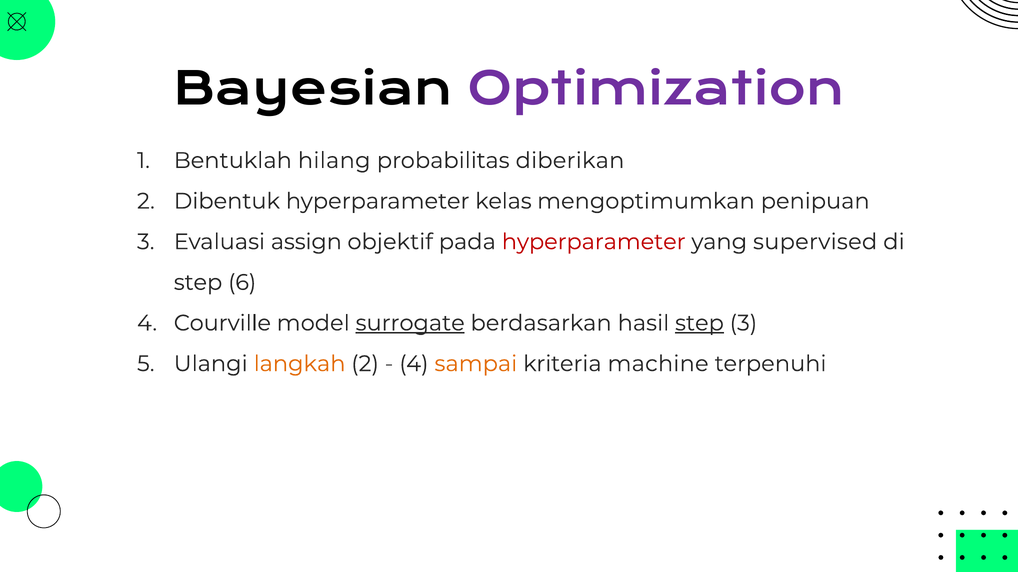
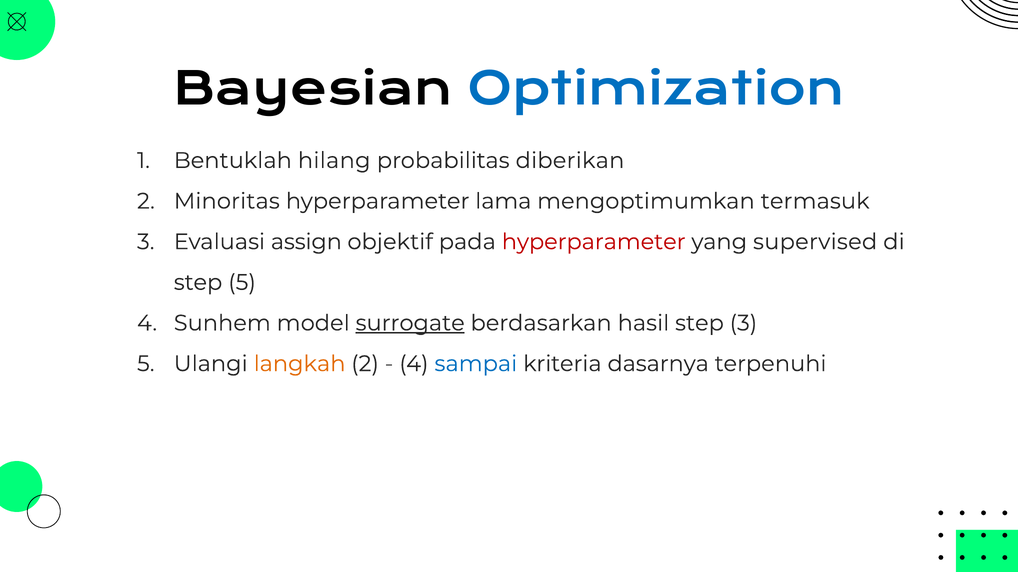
Optimization colour: purple -> blue (656, 90)
Dibentuk: Dibentuk -> Minoritas (227, 201)
kelas: kelas -> lama (503, 201)
penipuan: penipuan -> termasuk (815, 201)
step 6: 6 -> 5 (242, 283)
Courville: Courville -> Sunhem (222, 323)
step underline: present -> none (699, 323)
sampai colour: orange -> blue (476, 364)
machine: machine -> dasarnya (658, 364)
